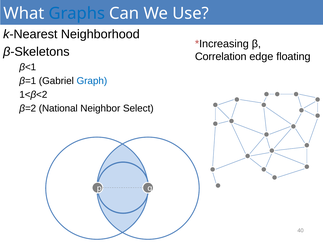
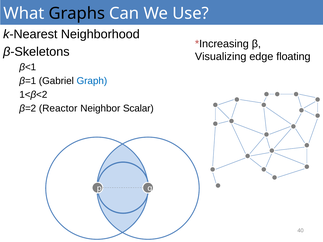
Graphs colour: blue -> black (77, 13)
Correlation: Correlation -> Visualizing (221, 57)
National: National -> Reactor (58, 109)
Select: Select -> Scalar (138, 109)
